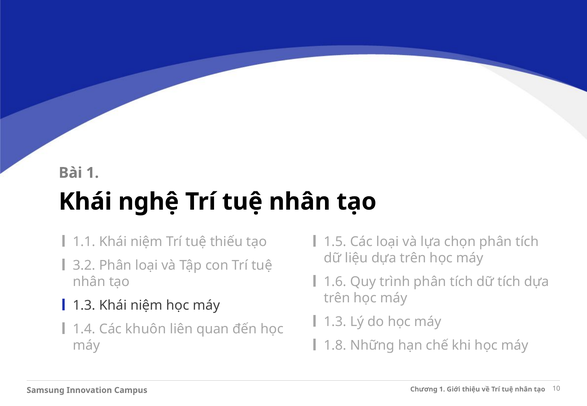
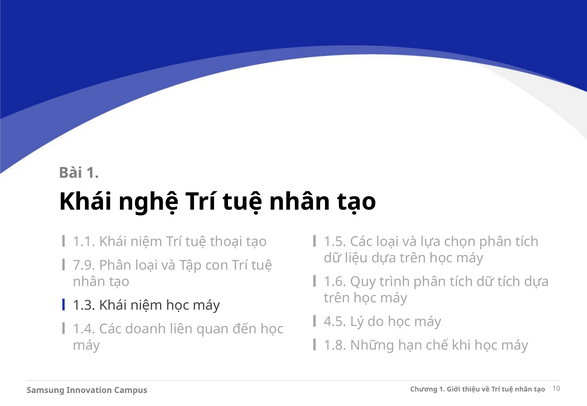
thiếu: thiếu -> thoại (226, 242)
3.2: 3.2 -> 7.9 (84, 266)
1.3: 1.3 -> 4.5 (335, 322)
khuôn: khuôn -> doanh (146, 330)
